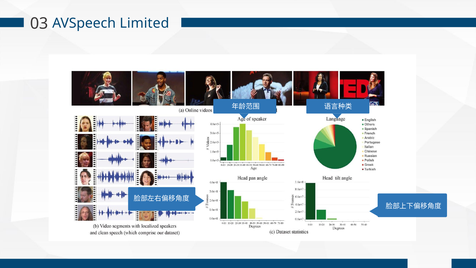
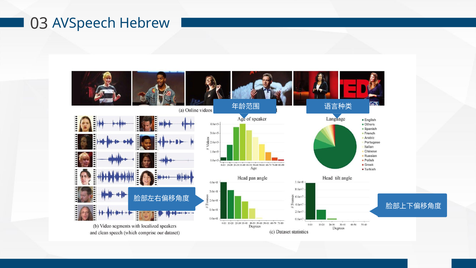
Limited: Limited -> Hebrew (145, 23)
